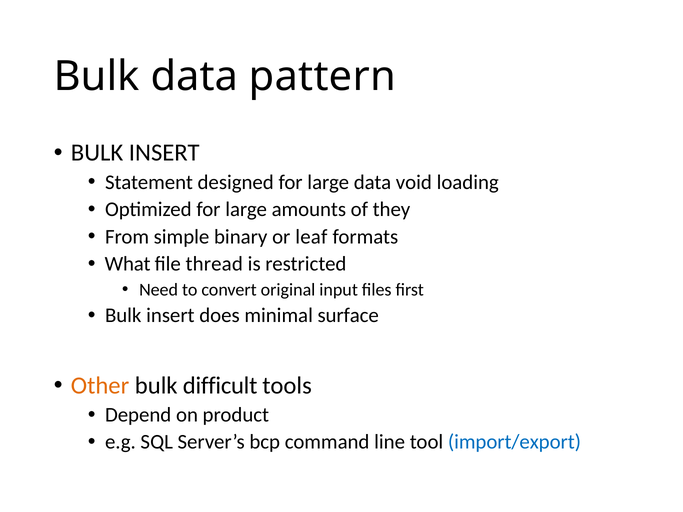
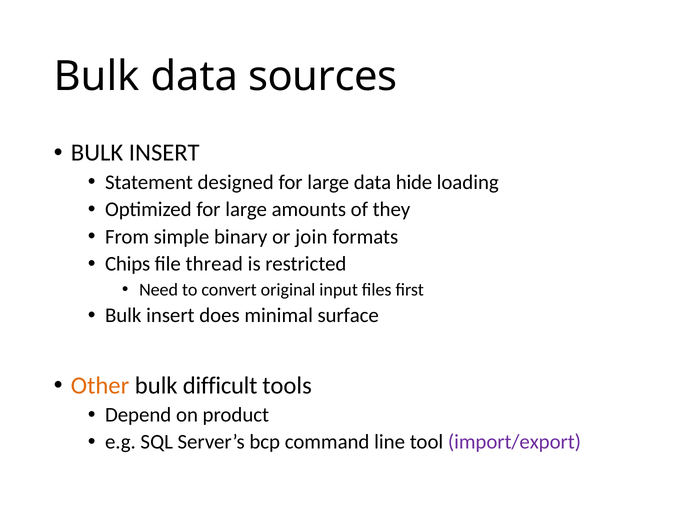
pattern: pattern -> sources (323, 76)
void: void -> hide (414, 182)
leaf: leaf -> join (311, 237)
What: What -> Chips (128, 264)
import/export colour: blue -> purple (514, 442)
